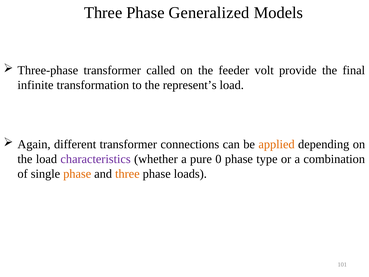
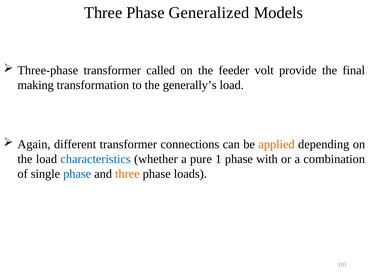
infinite: infinite -> making (36, 85)
represent’s: represent’s -> generally’s (190, 85)
characteristics colour: purple -> blue (96, 159)
0: 0 -> 1 (218, 159)
type: type -> with (267, 159)
phase colour: orange -> blue (77, 174)
